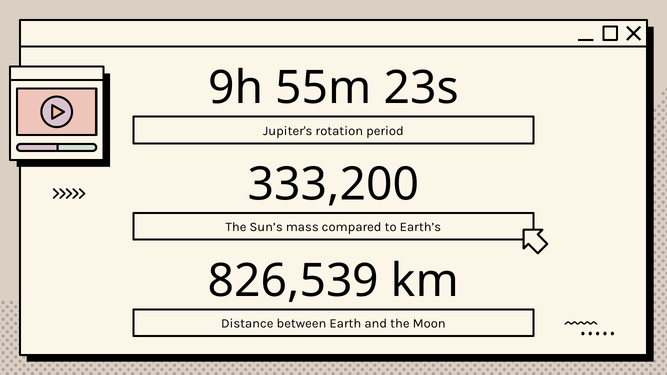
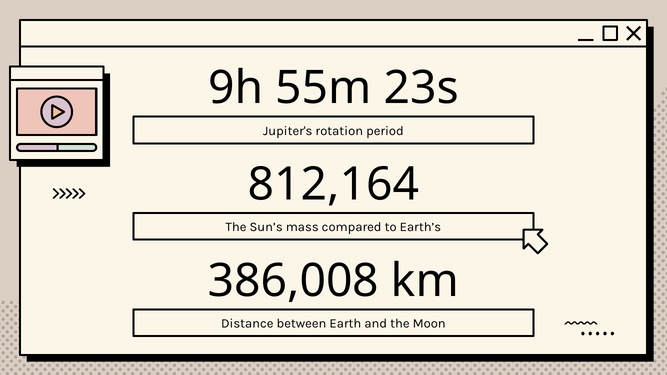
333,200: 333,200 -> 812,164 (333, 185)
826,539: 826,539 -> 386,008 (293, 281)
